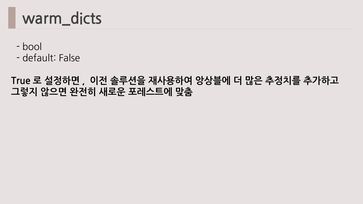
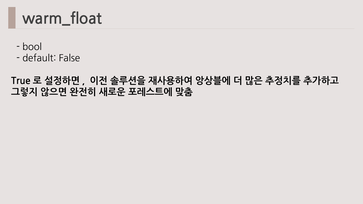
warm_dicts: warm_dicts -> warm_float (62, 19)
